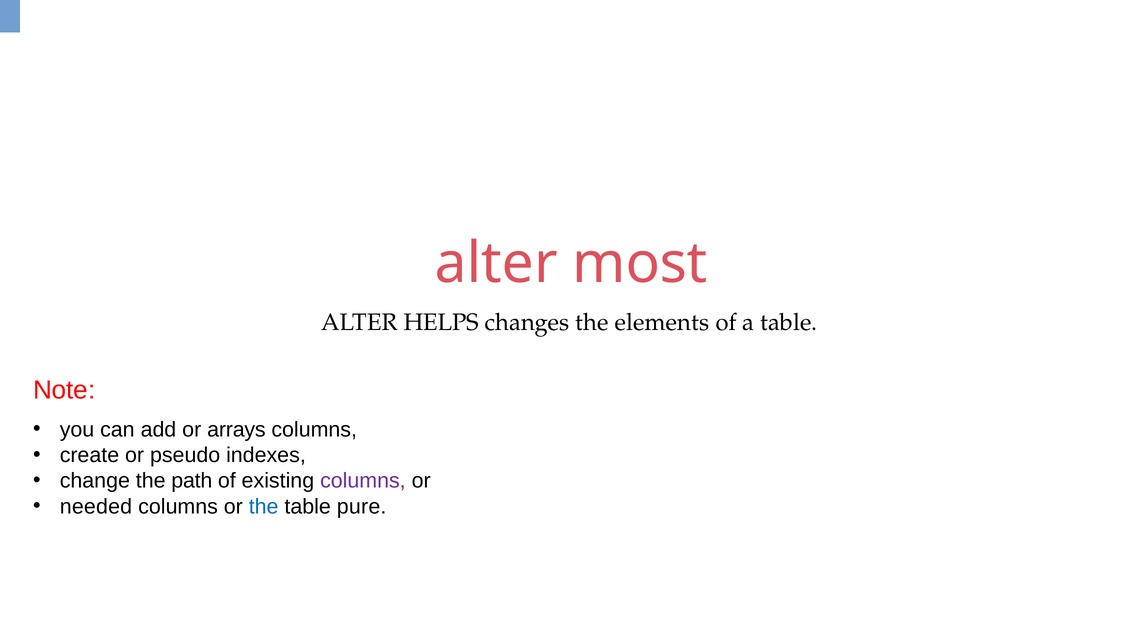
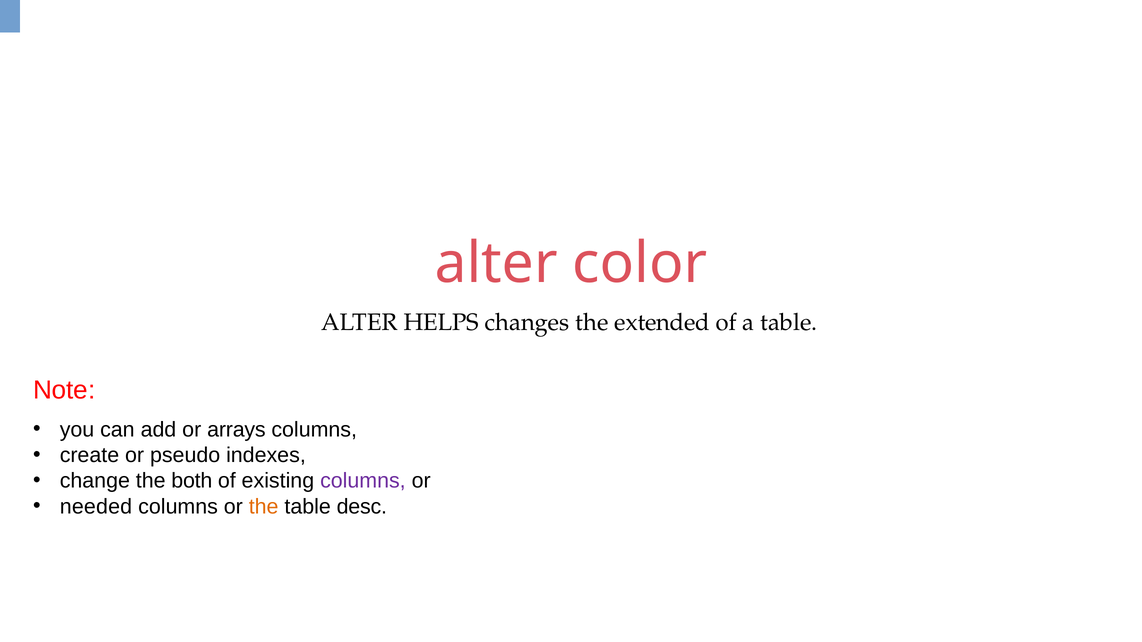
most: most -> color (640, 264)
elements: elements -> extended (662, 323)
path: path -> both (192, 481)
the colour: blue -> orange (264, 507)
pure: pure -> desc (362, 507)
